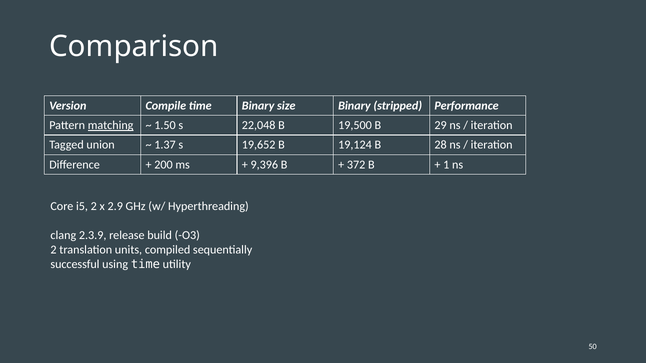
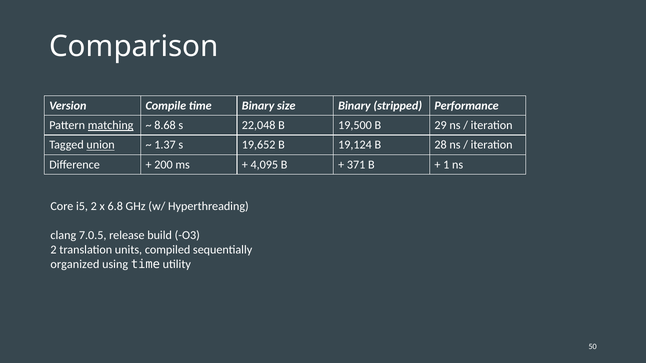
1.50: 1.50 -> 8.68 (165, 125)
union underline: none -> present (101, 145)
9,396: 9,396 -> 4,095 (264, 165)
372: 372 -> 371 (356, 165)
2.9: 2.9 -> 6.8 (115, 207)
2.3.9: 2.3.9 -> 7.0.5 (93, 236)
successful: successful -> organized (75, 265)
